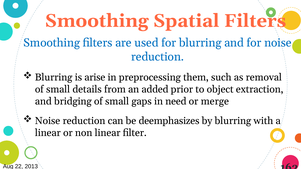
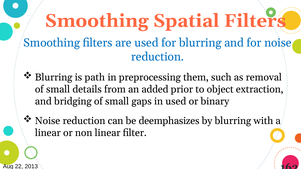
arise: arise -> path (95, 77)
in need: need -> used (176, 101)
merge: merge -> binary (215, 101)
